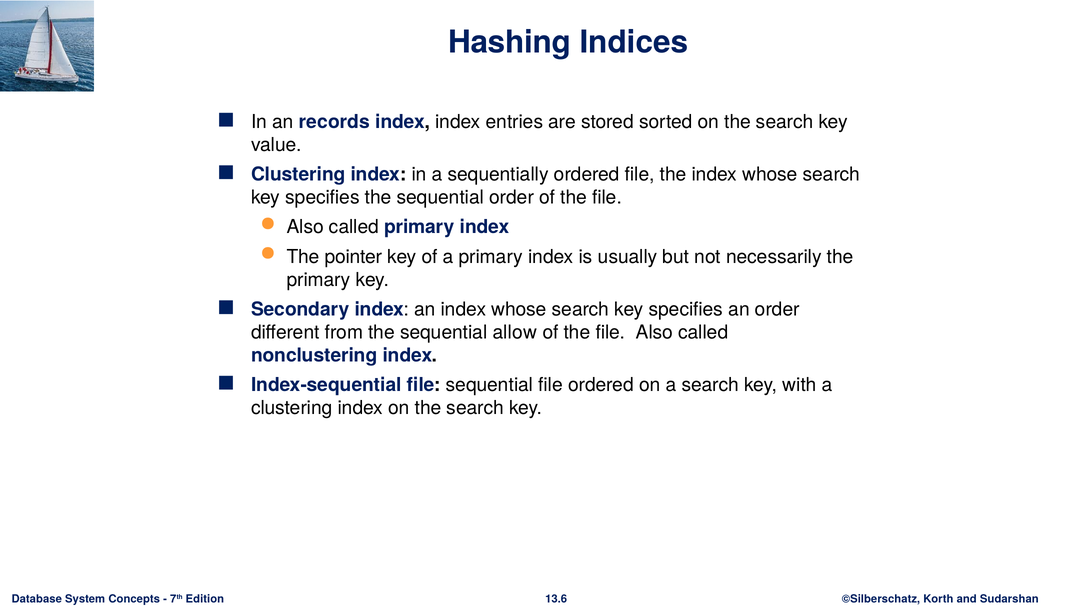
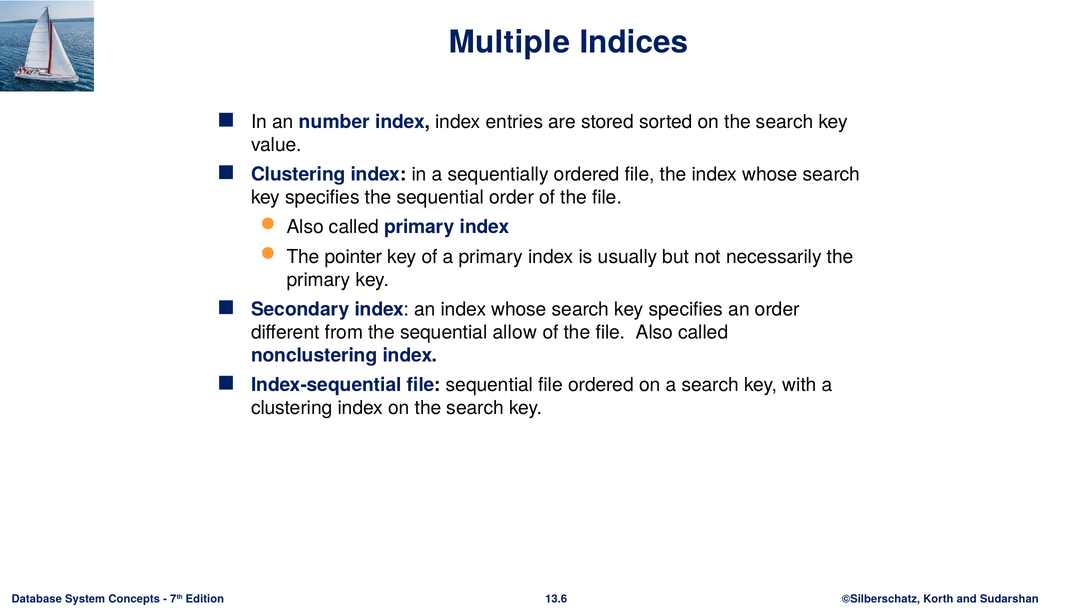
Hashing: Hashing -> Multiple (509, 42)
records: records -> number (334, 122)
